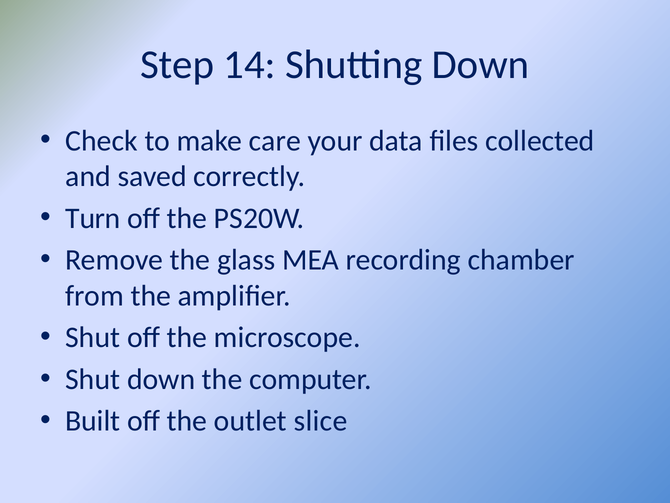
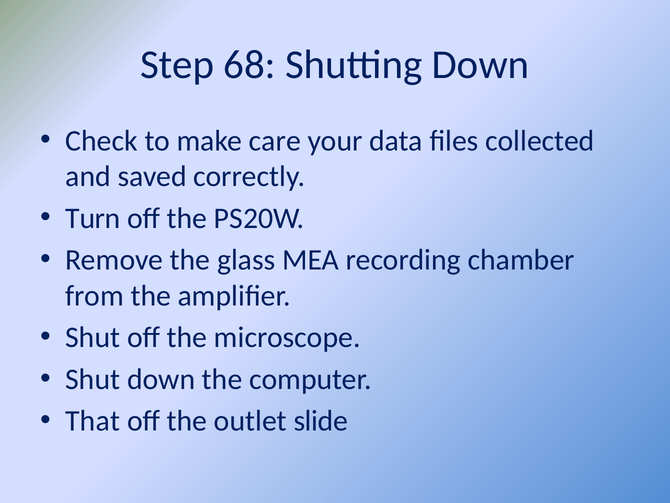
14: 14 -> 68 (250, 65)
Built: Built -> That (93, 421)
slice: slice -> slide (321, 421)
